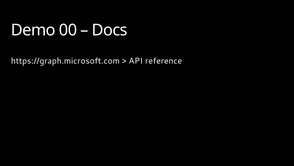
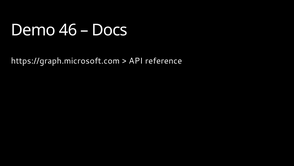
00: 00 -> 46 (68, 30)
